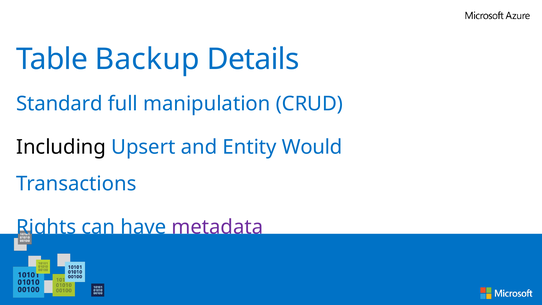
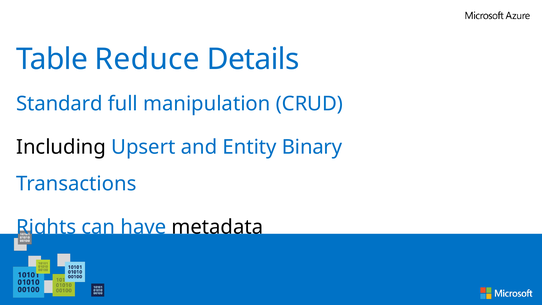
Backup: Backup -> Reduce (147, 59)
Would: Would -> Binary (312, 147)
metadata colour: purple -> black (217, 227)
